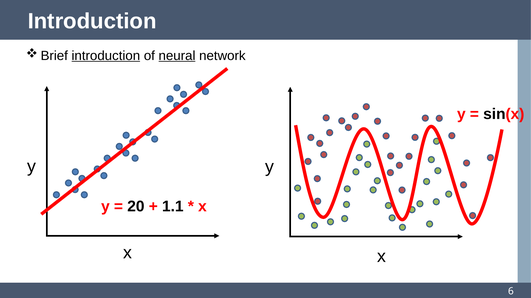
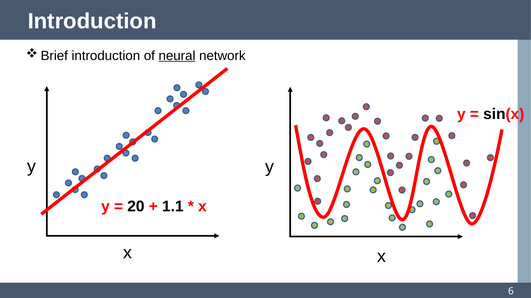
introduction underline: present -> none (106, 56)
